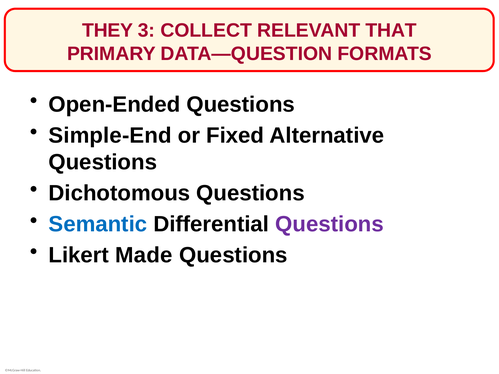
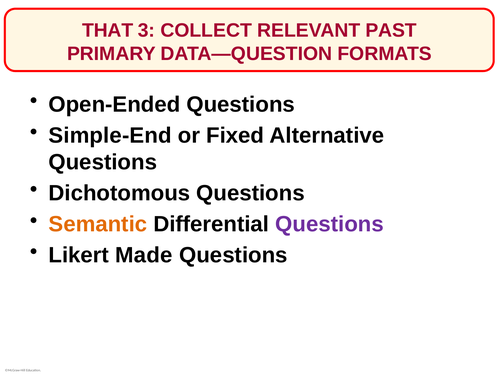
THEY: THEY -> THAT (108, 30)
THAT: THAT -> PAST (391, 30)
Semantic colour: blue -> orange (98, 224)
